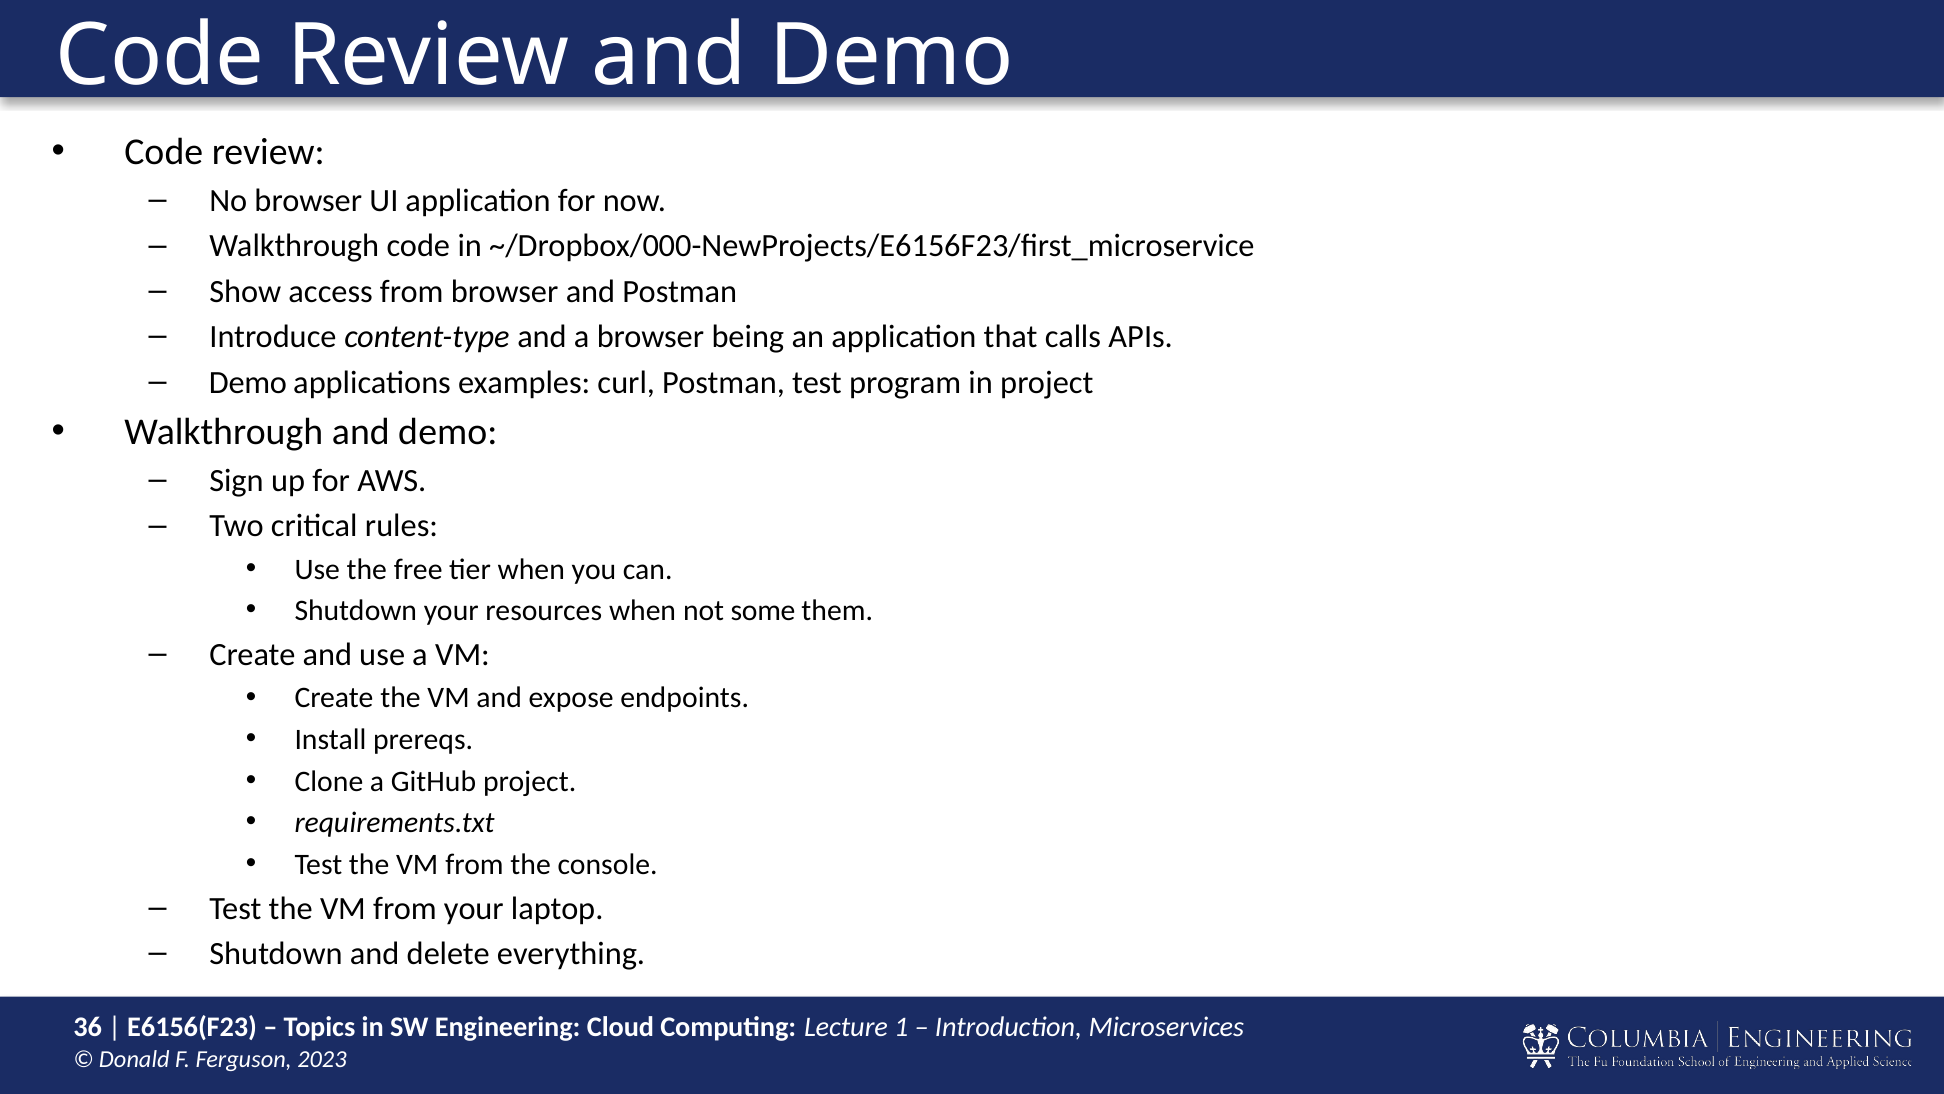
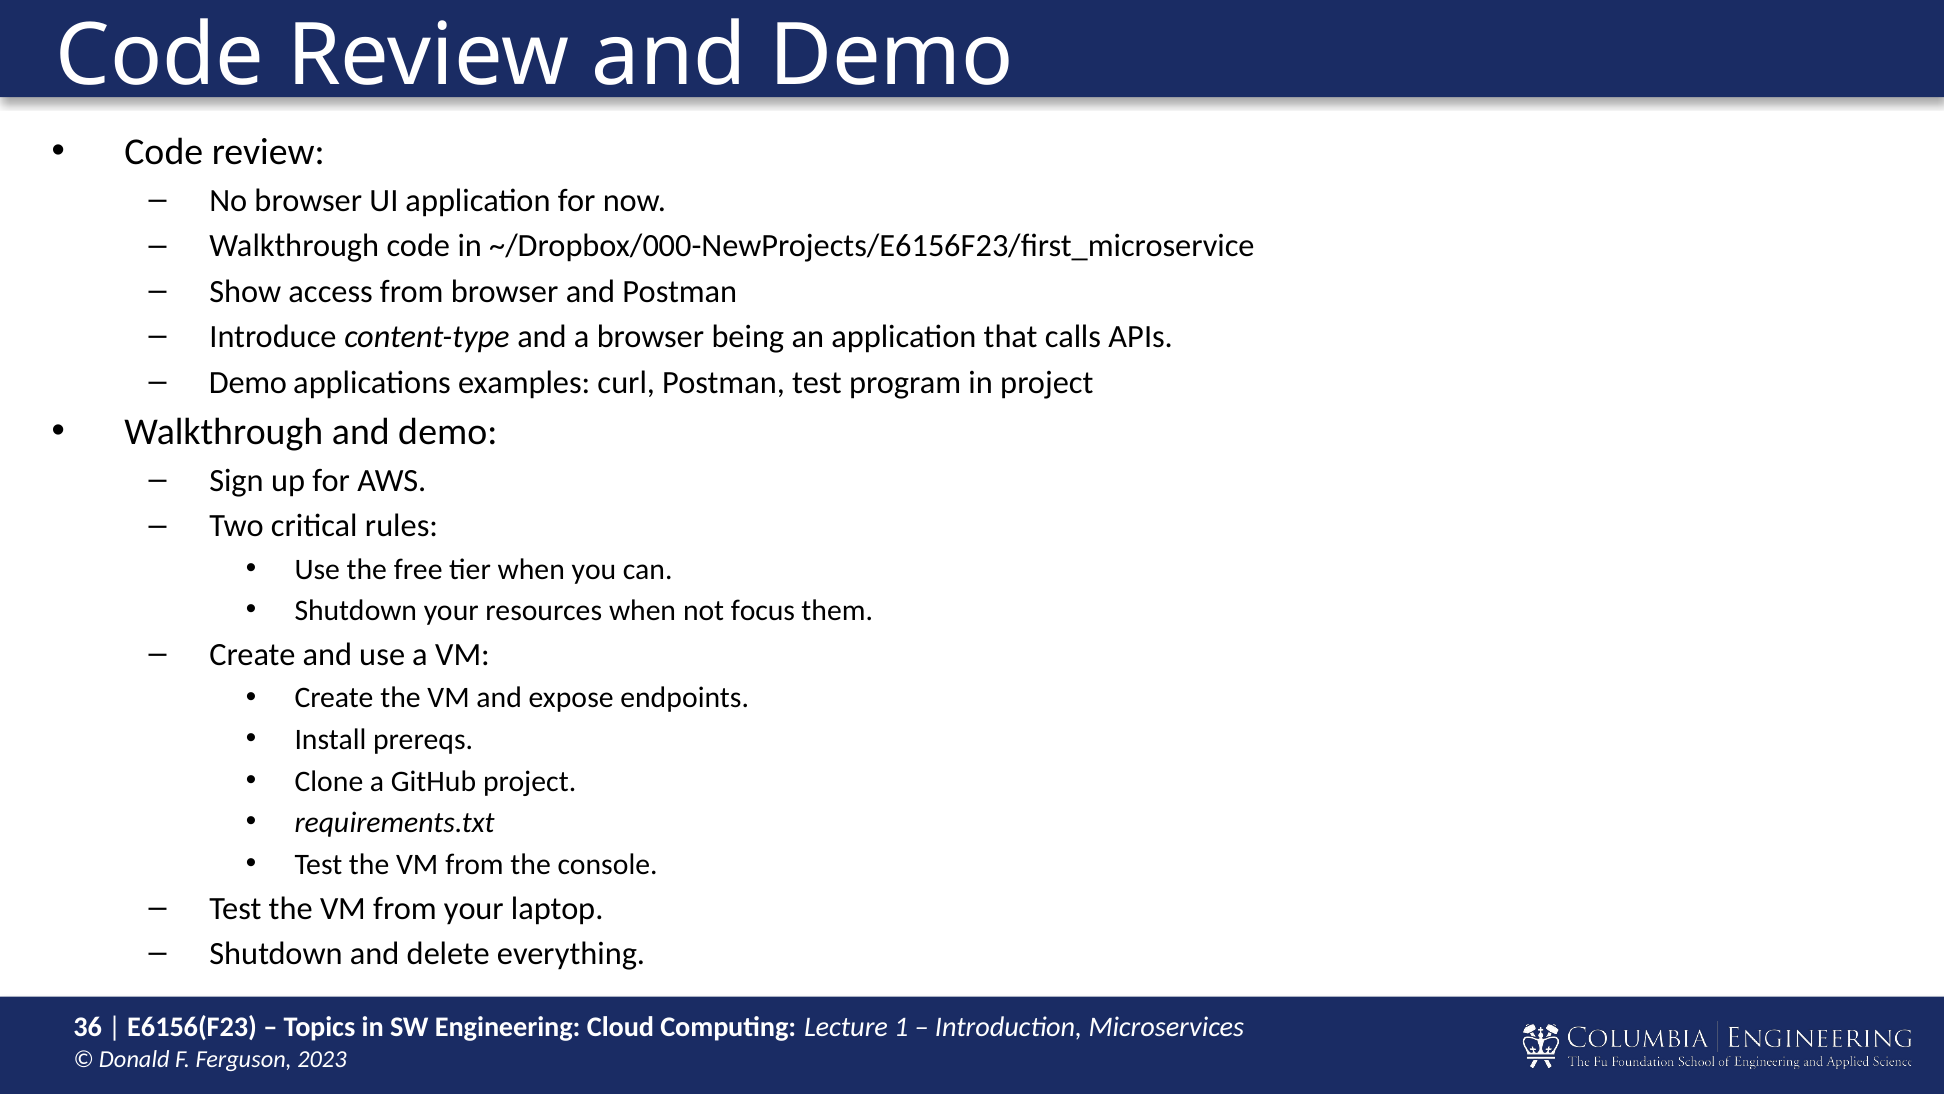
some: some -> focus (763, 611)
